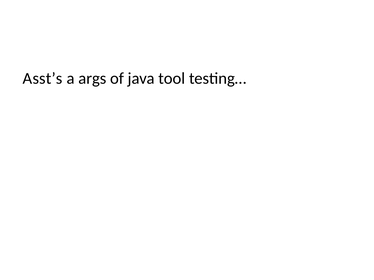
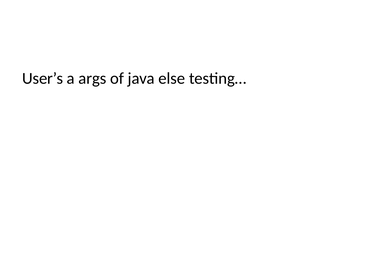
Asst’s: Asst’s -> User’s (43, 78)
tool: tool -> else (172, 78)
